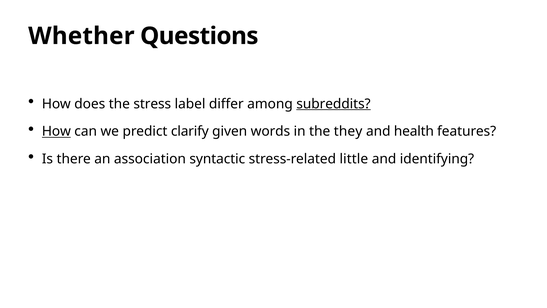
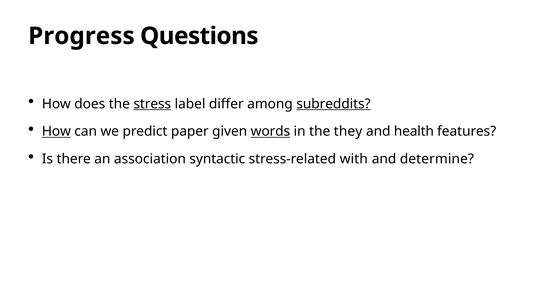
Whether: Whether -> Progress (81, 36)
stress underline: none -> present (152, 104)
clarify: clarify -> paper (190, 131)
words underline: none -> present (270, 131)
little: little -> with (354, 159)
identifying: identifying -> determine (437, 159)
